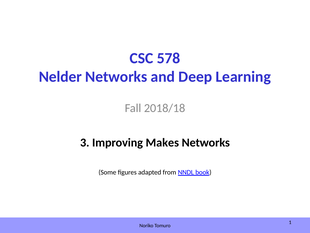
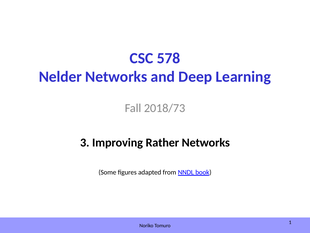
2018/18: 2018/18 -> 2018/73 (165, 108)
Makes: Makes -> Rather (162, 142)
